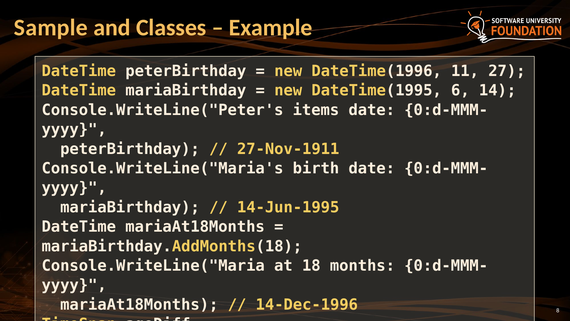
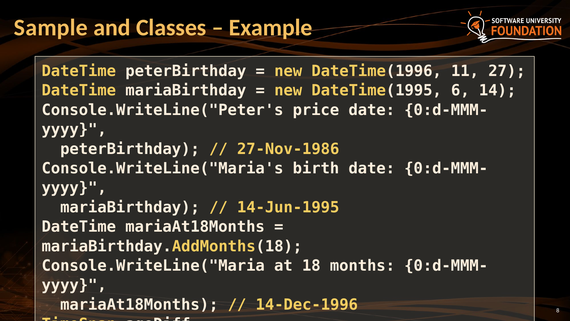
items: items -> price (316, 110)
27-Nov-1911: 27-Nov-1911 -> 27-Nov-1986 (288, 149)
